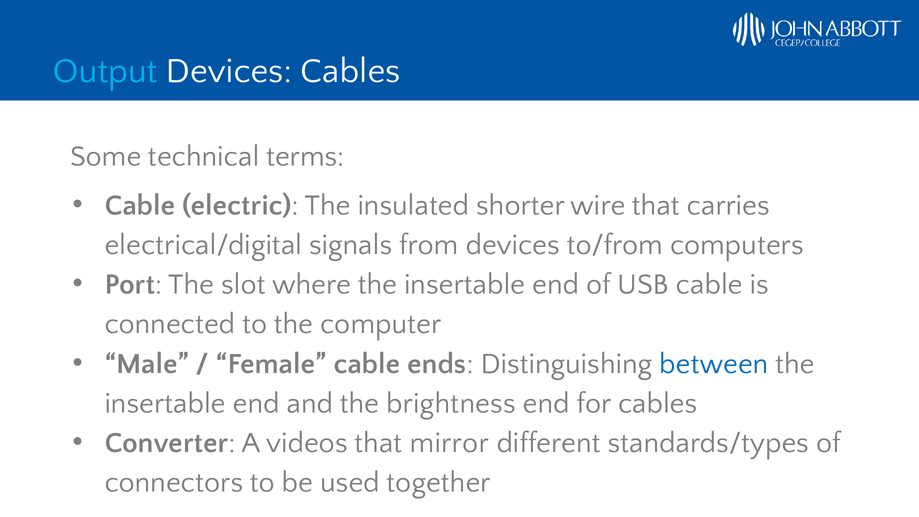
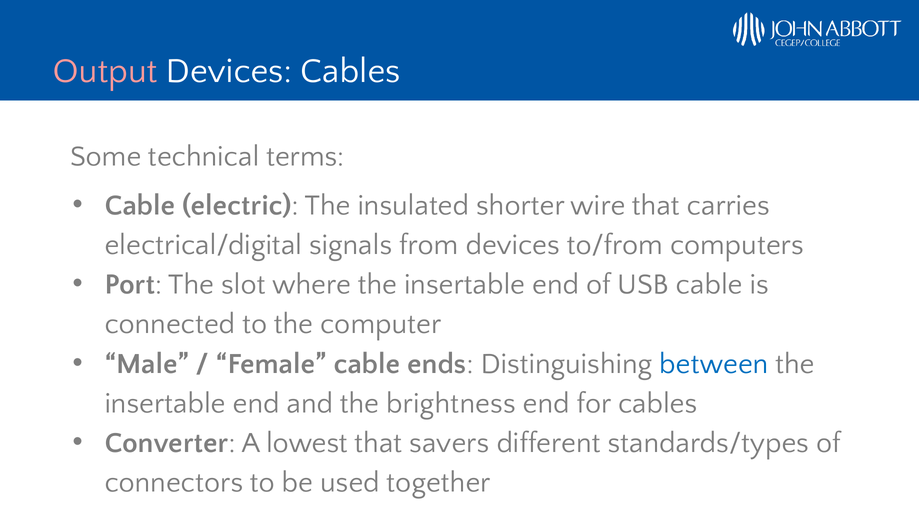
Output colour: light blue -> pink (105, 71)
videos: videos -> lowest (307, 443)
mirror: mirror -> savers (449, 443)
